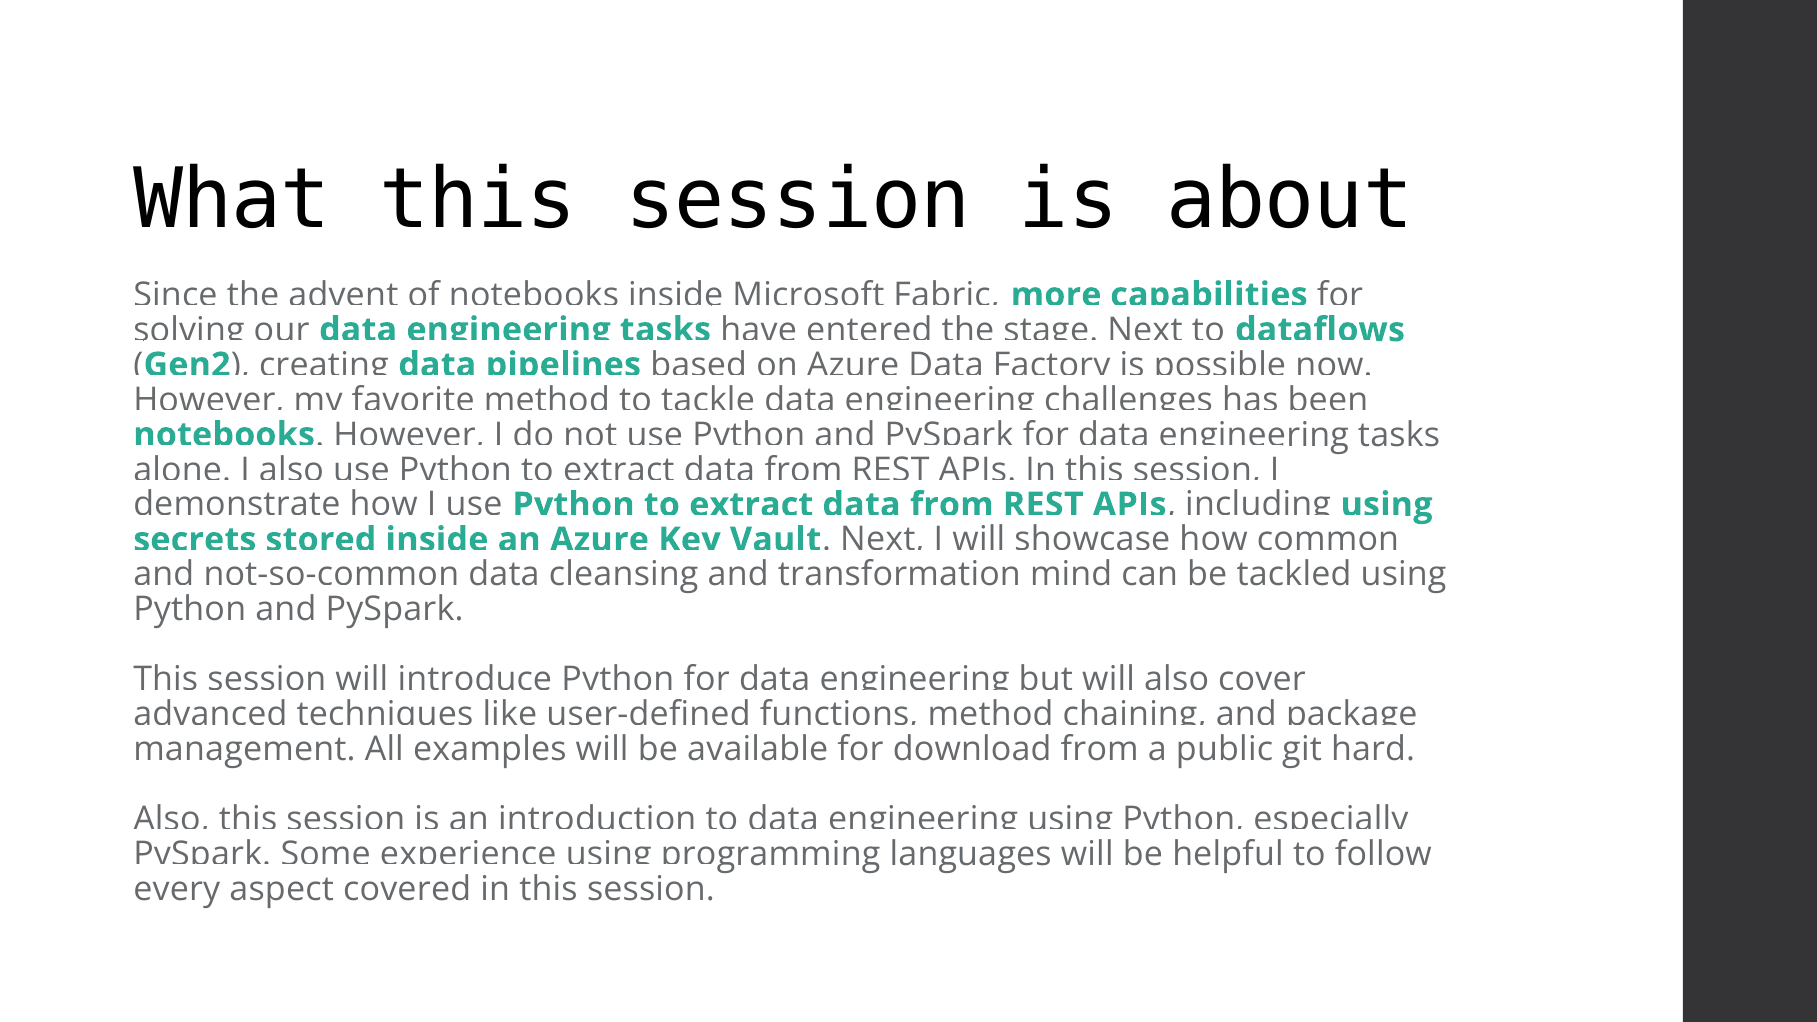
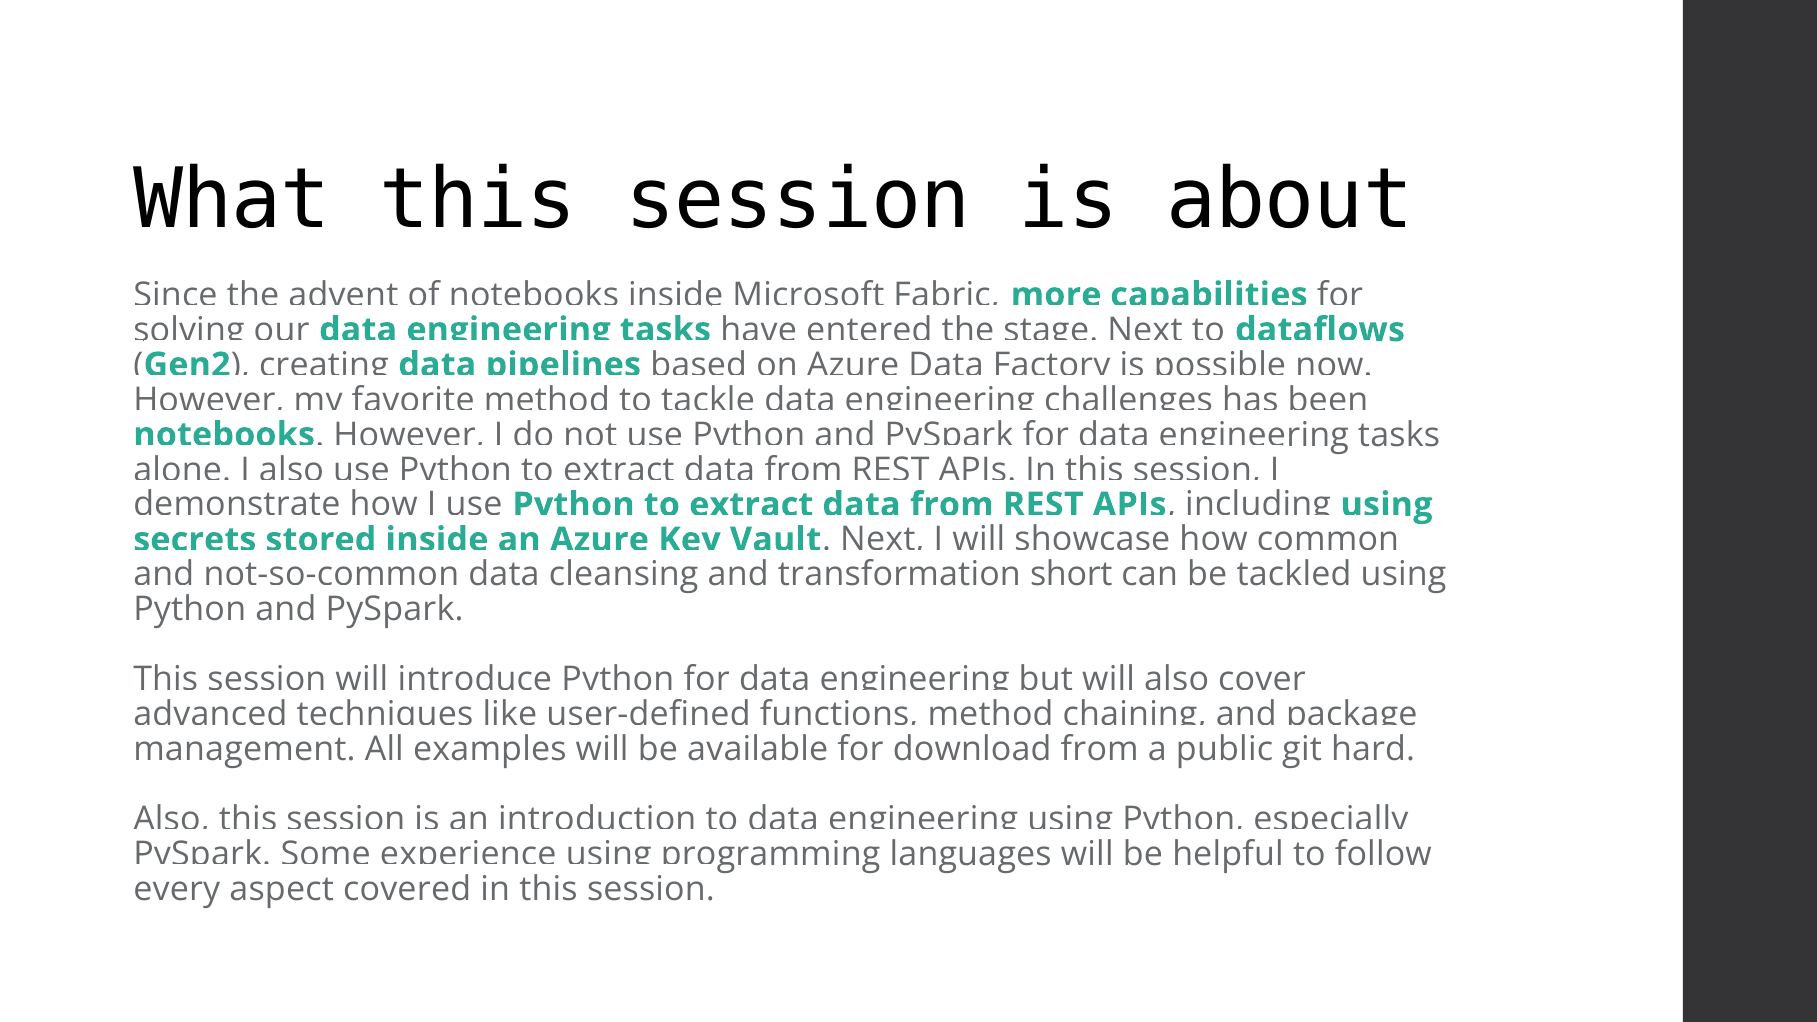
mind: mind -> short (1071, 575)
